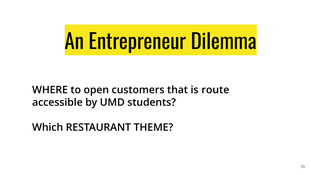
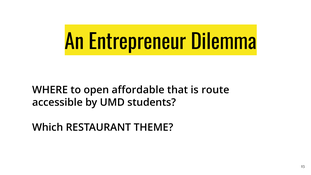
customers: customers -> affordable (138, 90)
